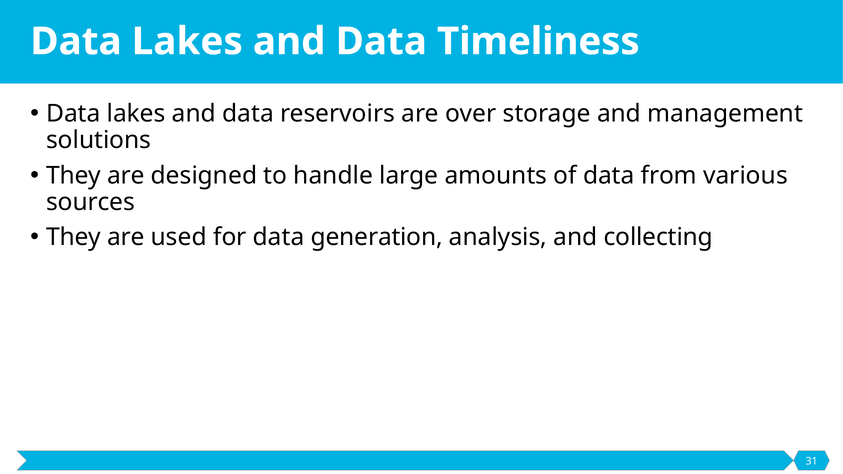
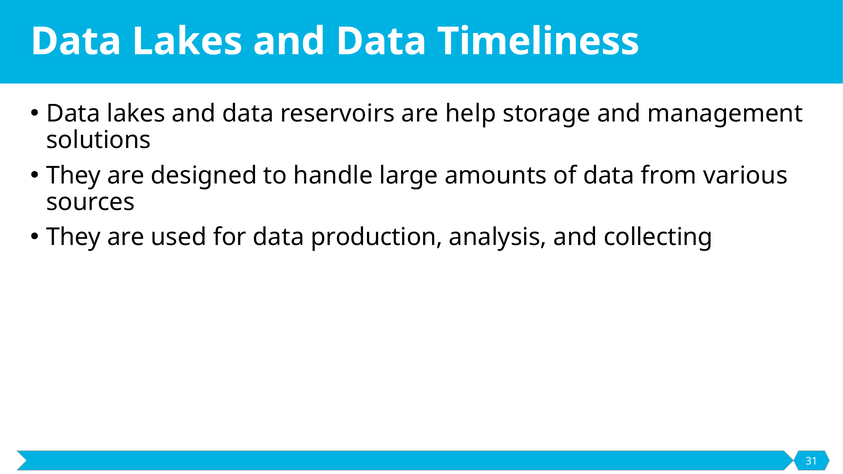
over: over -> help (471, 114)
generation: generation -> production (377, 237)
